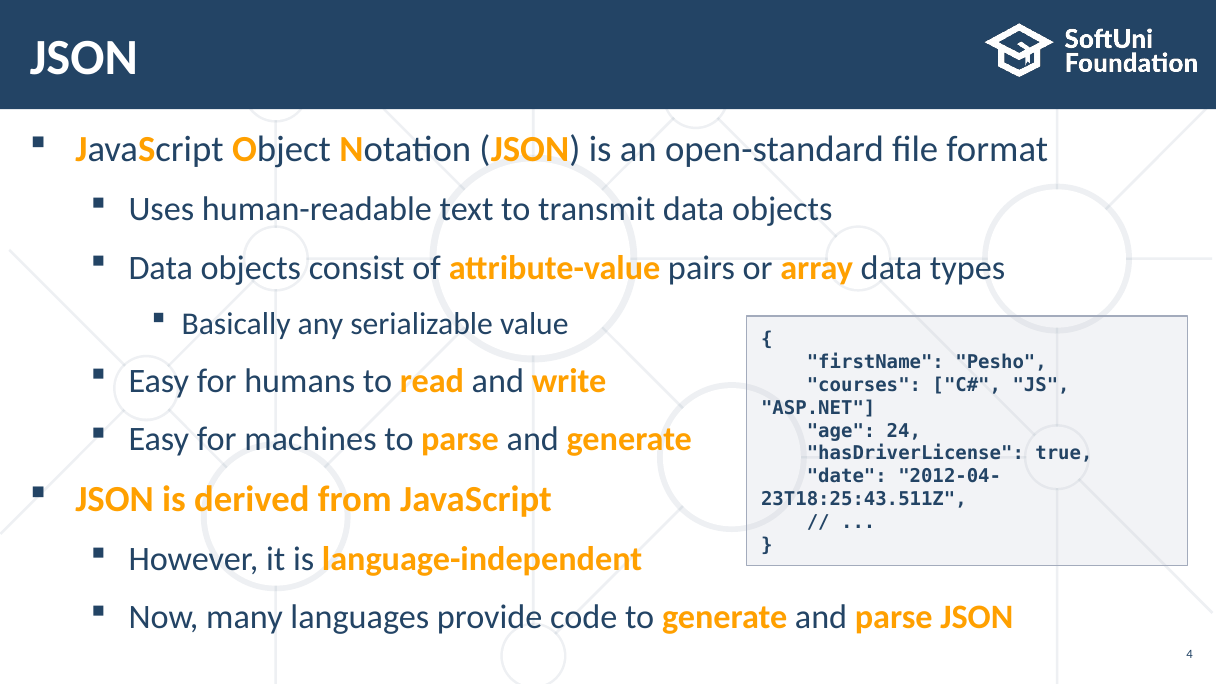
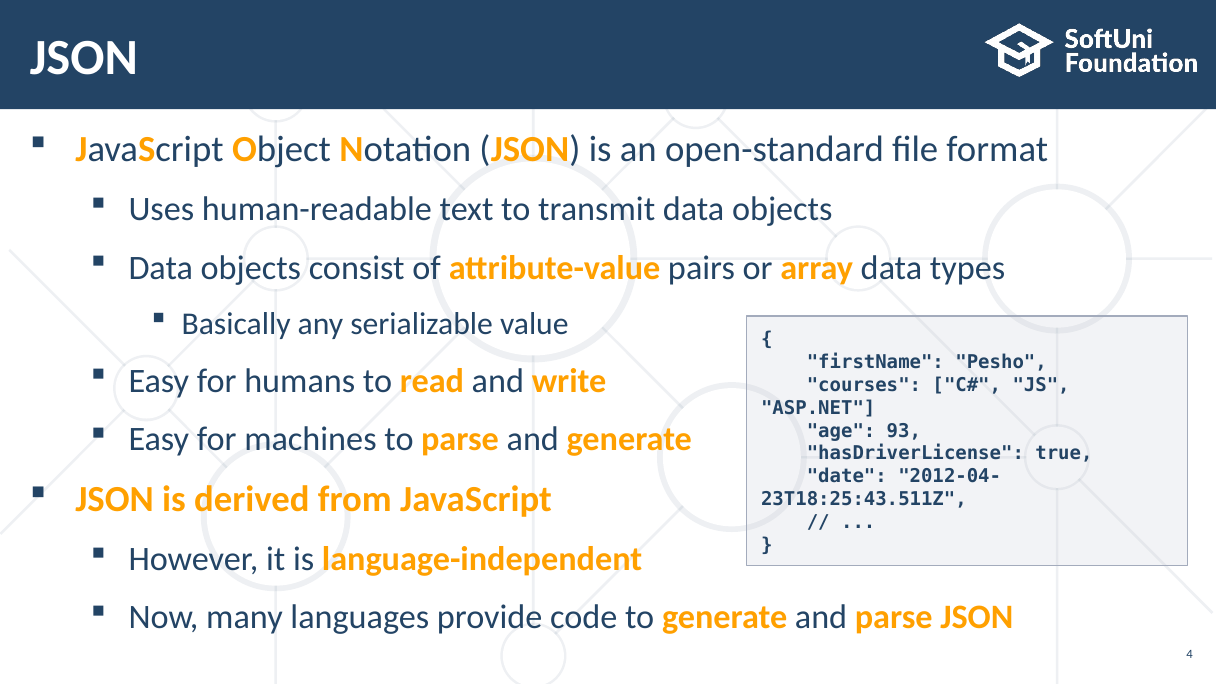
24: 24 -> 93 (904, 431)
